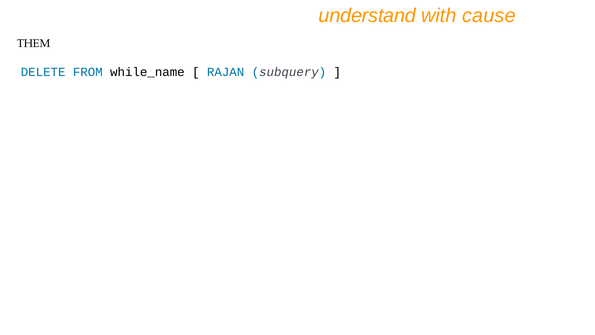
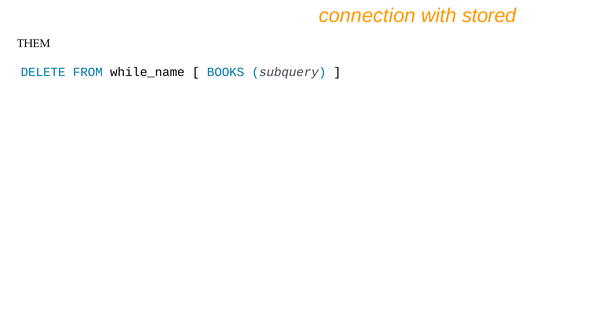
understand: understand -> connection (367, 15)
cause: cause -> stored (489, 15)
RAJAN: RAJAN -> BOOKS (226, 72)
